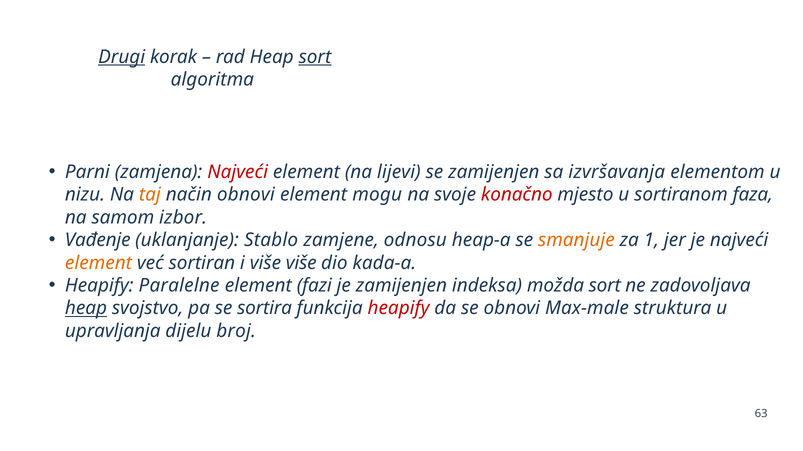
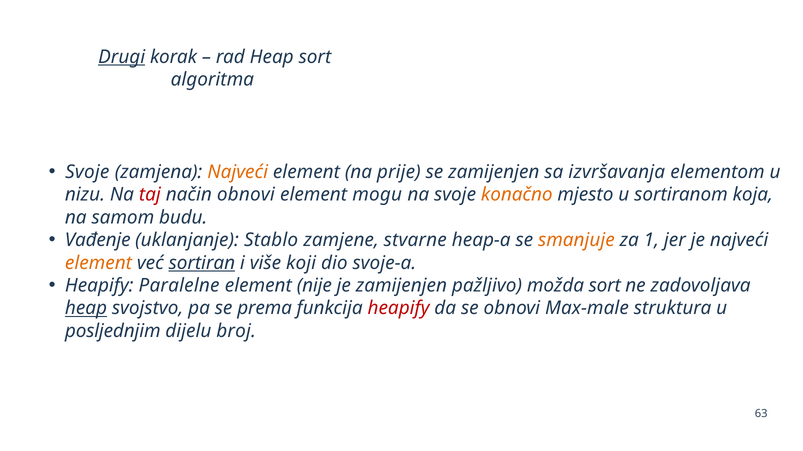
sort underline: present -> none (315, 57)
Parni: Parni -> Svoje (87, 172)
Najveći colour: red -> orange (238, 172)
lijevi: lijevi -> prije (399, 172)
taj colour: orange -> red (150, 195)
konačno colour: red -> orange (517, 195)
faza: faza -> koja (753, 195)
izbor: izbor -> budu (183, 218)
odnosu: odnosu -> stvarne (415, 240)
sortiran underline: none -> present (202, 263)
više više: više -> koji (301, 263)
kada-a: kada-a -> svoje-a (384, 263)
fazi: fazi -> nije (314, 286)
indeksa: indeksa -> pažljivo (487, 286)
sortira: sortira -> prema (265, 309)
upravljanja: upravljanja -> posljednjim (113, 331)
